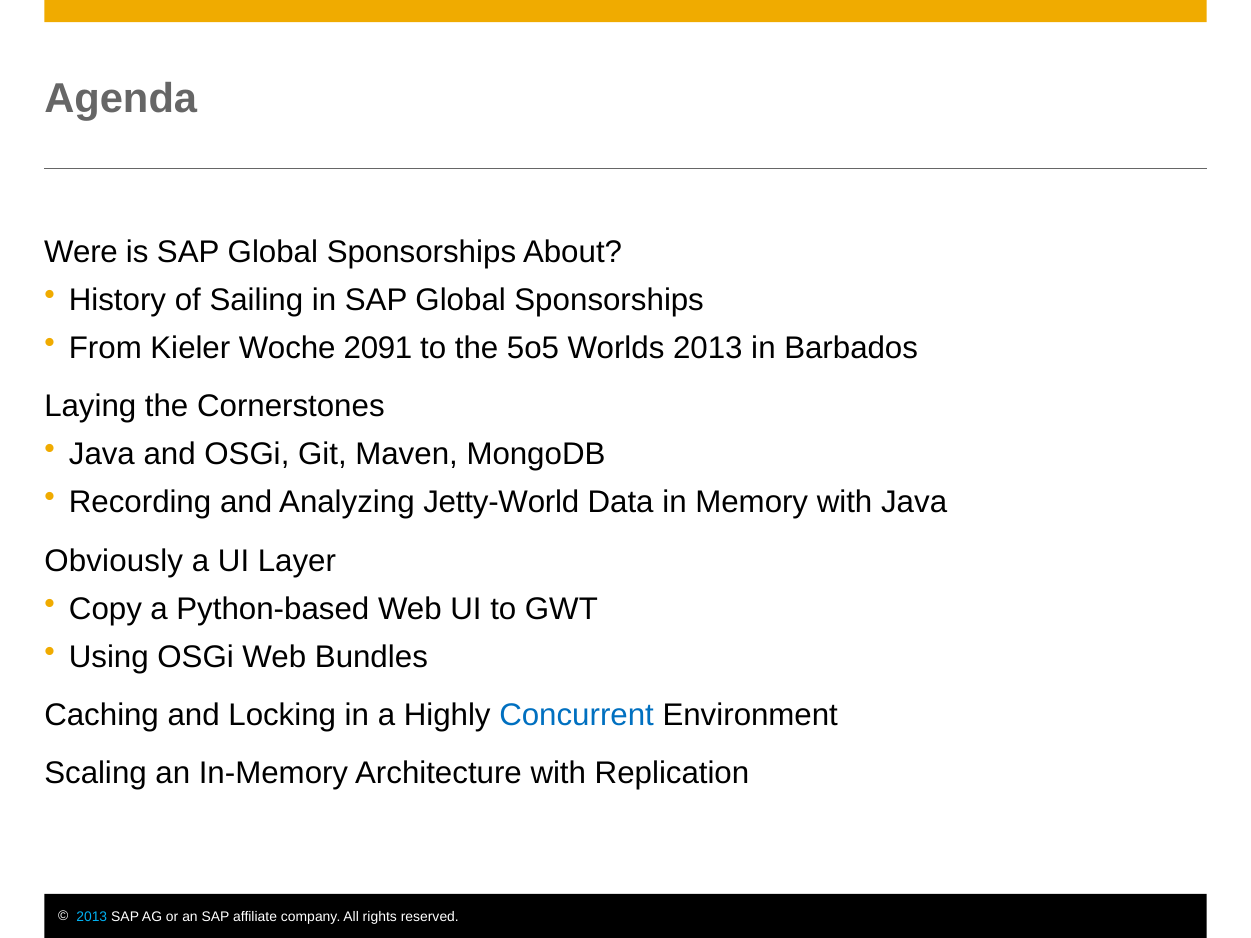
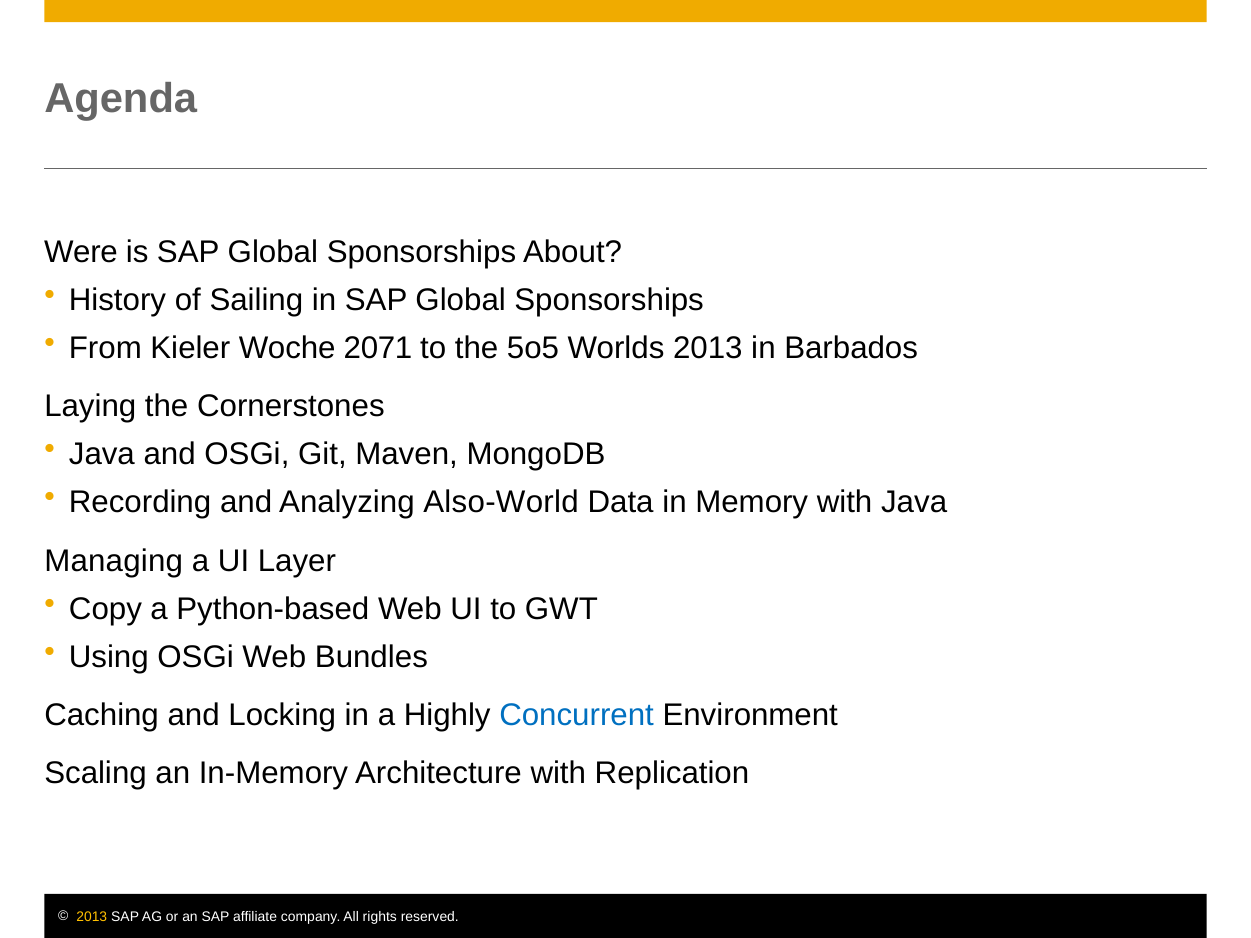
2091: 2091 -> 2071 (378, 348)
Jetty-World: Jetty-World -> Also-World (501, 503)
Obviously: Obviously -> Managing (114, 561)
2013 colour: light blue -> yellow (92, 917)
